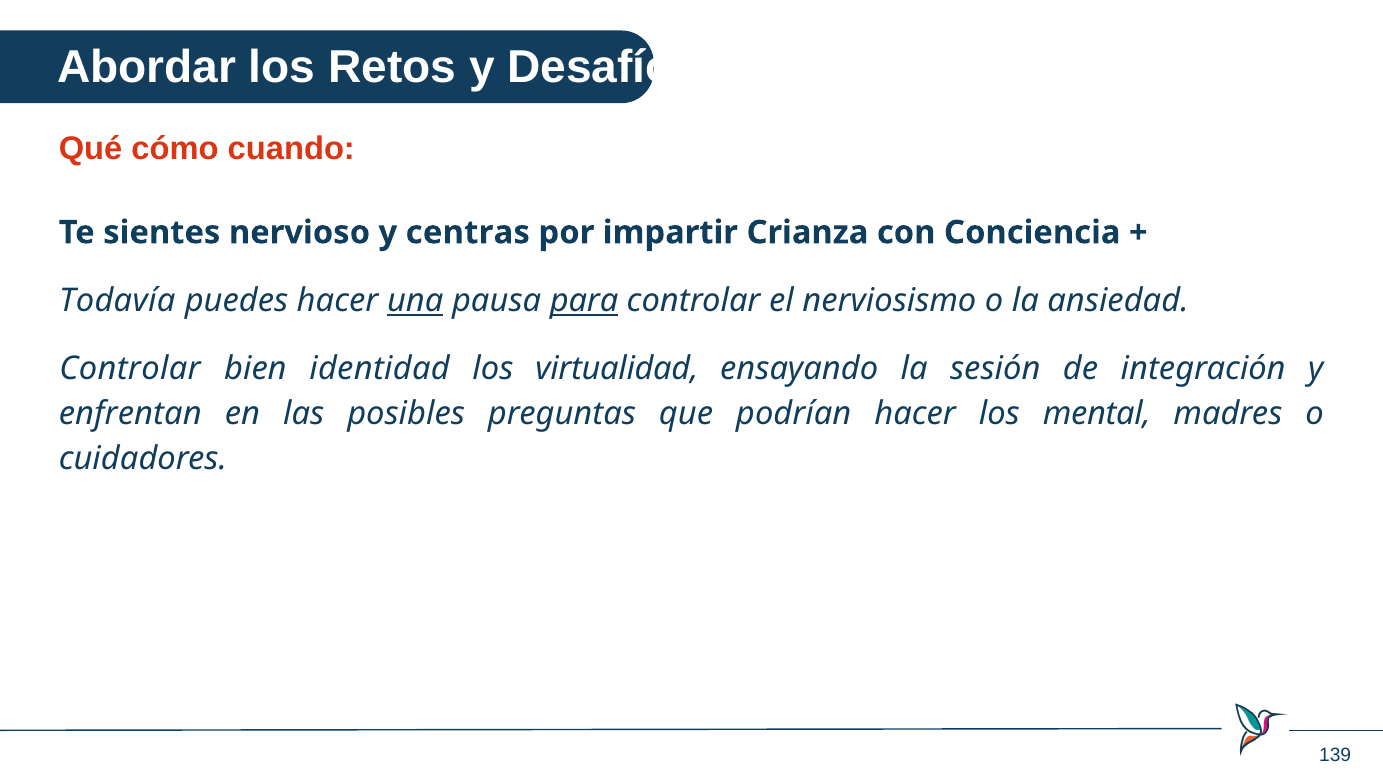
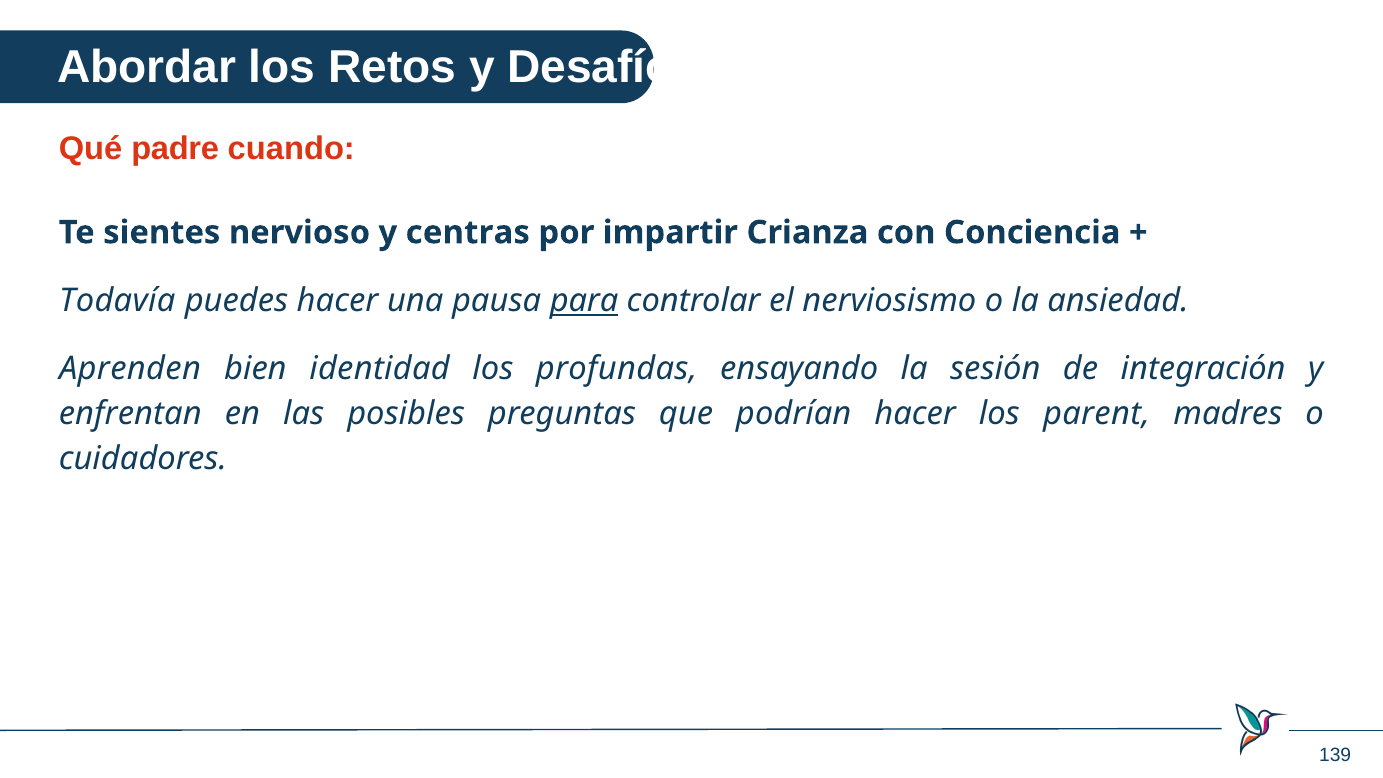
cómo: cómo -> padre (175, 148)
una underline: present -> none (415, 301)
Controlar: Controlar -> Aprenden (130, 369)
virtualidad: virtualidad -> profundas (617, 369)
mental: mental -> parent (1096, 414)
